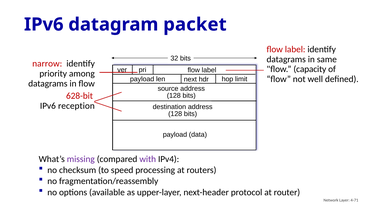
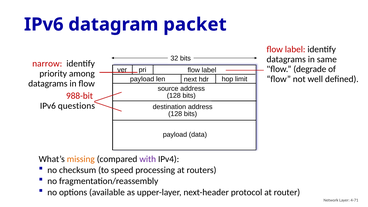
capacity: capacity -> degrade (310, 69)
628-bit: 628-bit -> 988-bit (80, 96)
reception: reception -> questions (76, 106)
missing colour: purple -> orange (81, 159)
